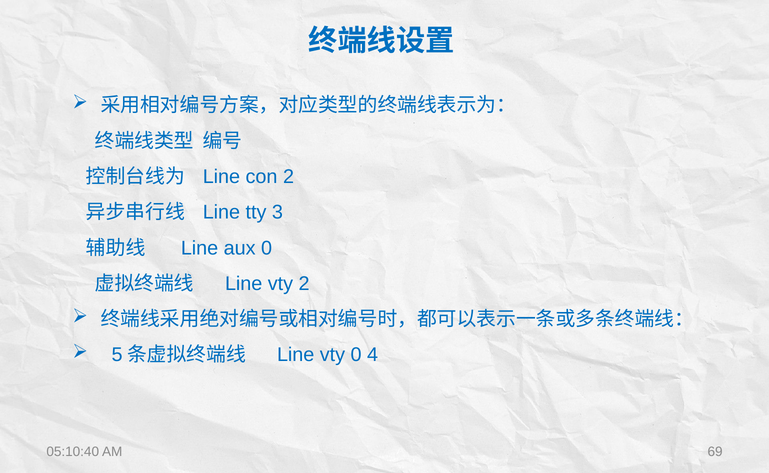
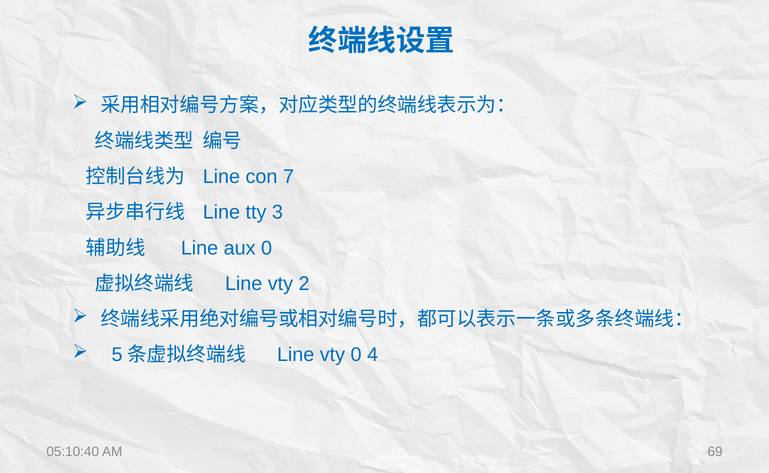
con 2: 2 -> 7 (289, 177)
